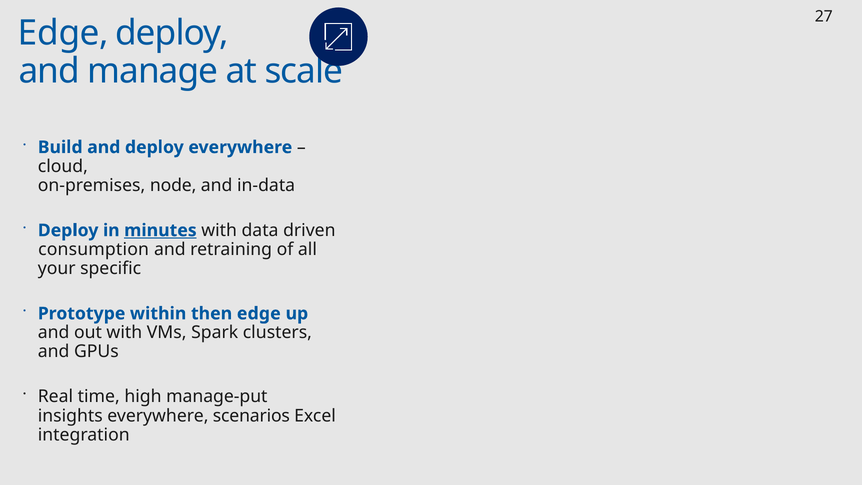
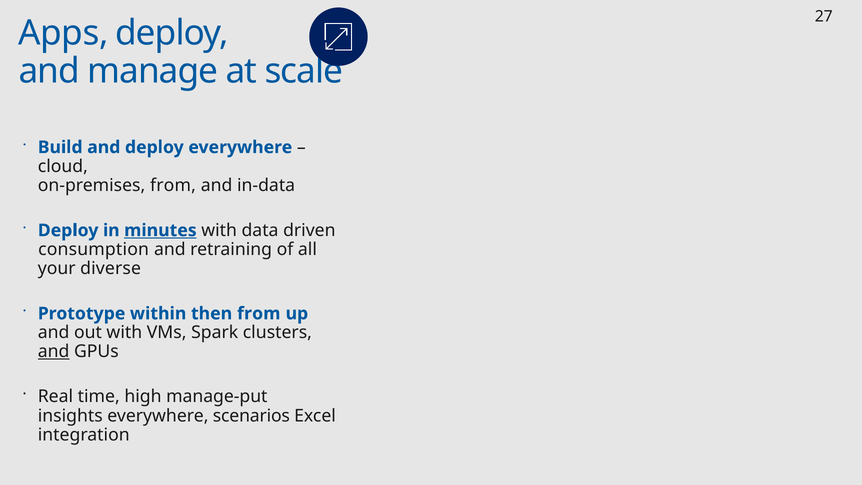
Edge: Edge -> Apps (63, 33)
on-premises node: node -> from (173, 185)
specific: specific -> diverse (111, 268)
then edge: edge -> from (259, 313)
and underline: none -> present (54, 351)
